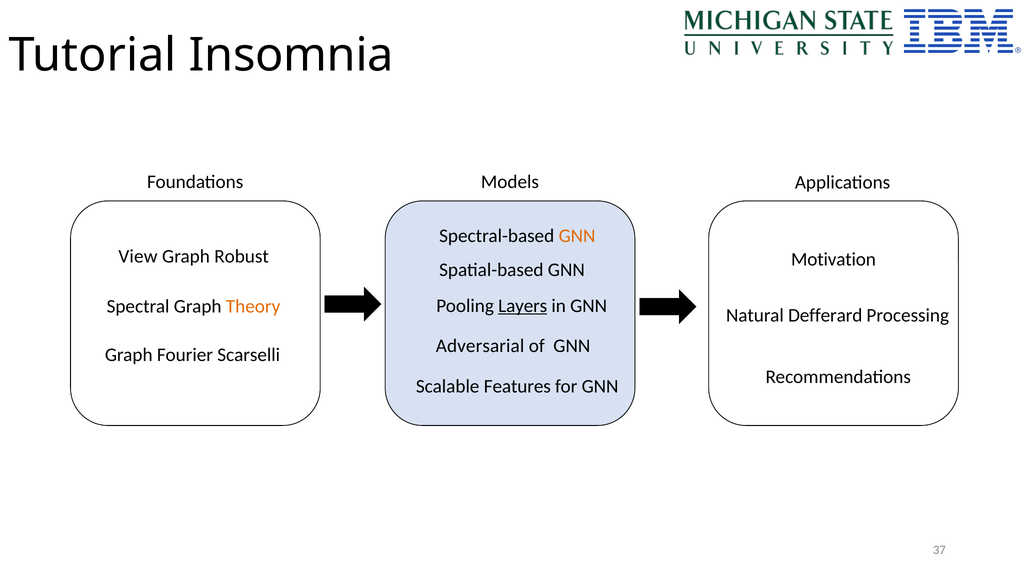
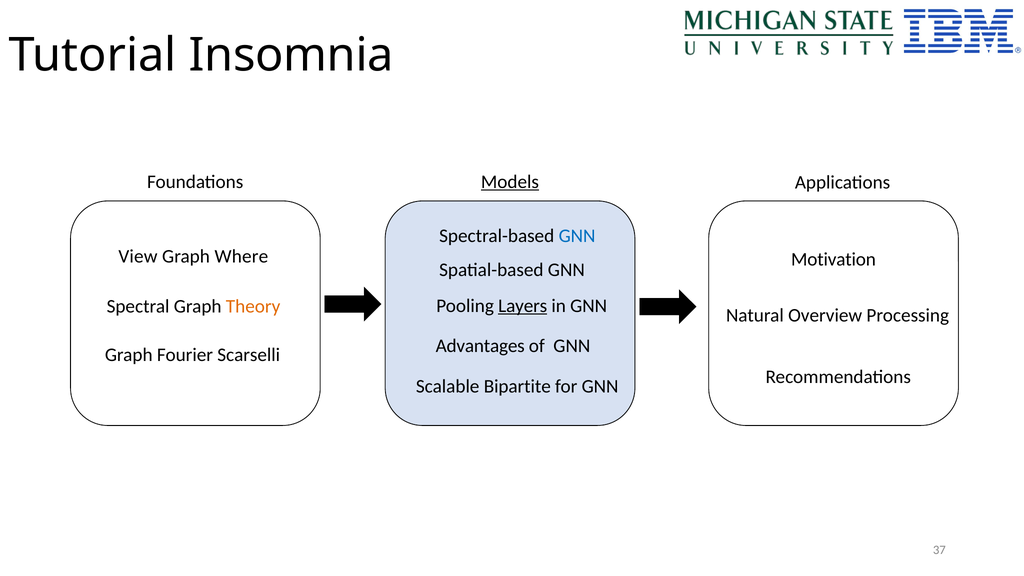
Models underline: none -> present (510, 182)
GNN colour: orange -> blue (577, 236)
Robust: Robust -> Where (241, 256)
Defferard: Defferard -> Overview (825, 315)
Adversarial: Adversarial -> Advantages (480, 346)
Features: Features -> Bipartite (517, 386)
